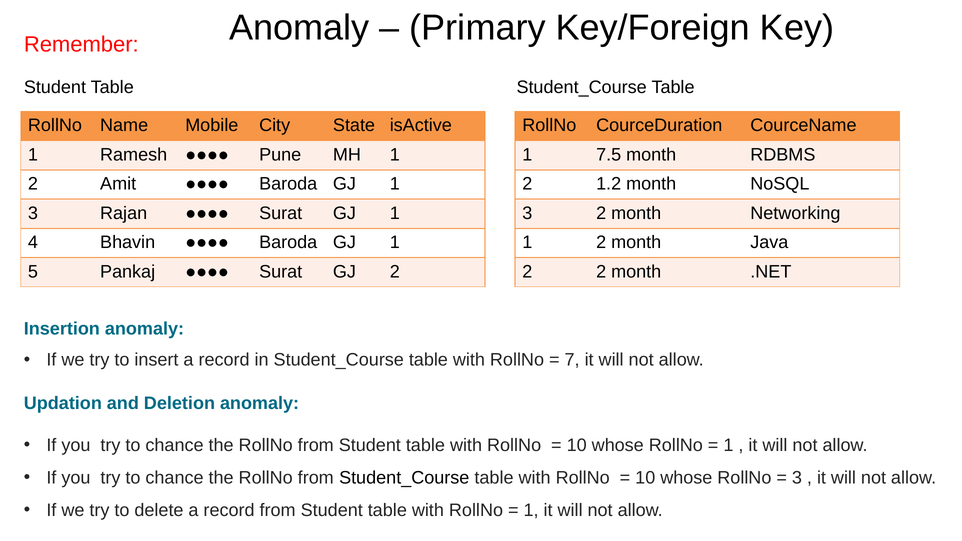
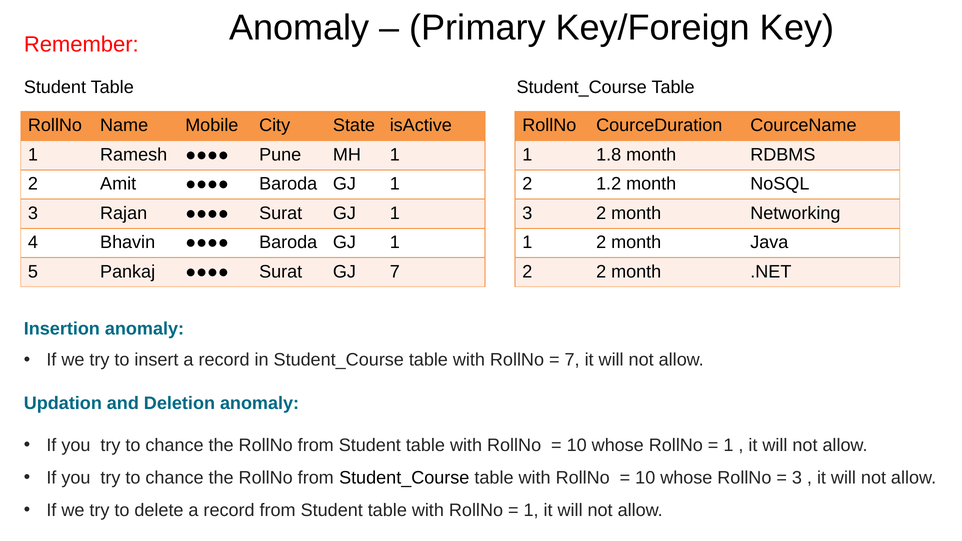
7.5: 7.5 -> 1.8 (609, 155)
GJ 2: 2 -> 7 (395, 272)
